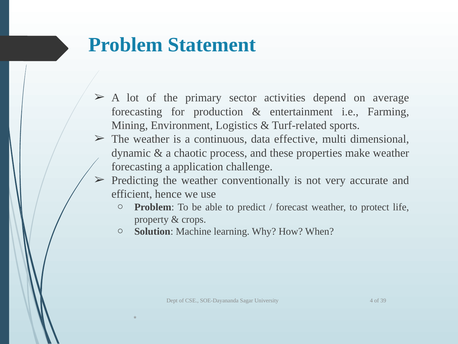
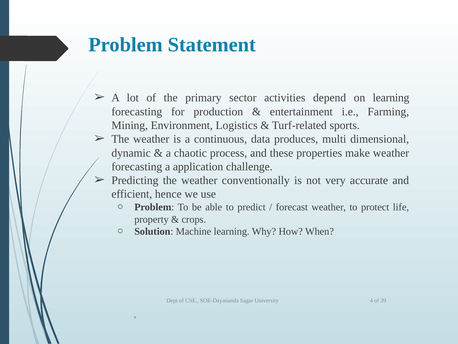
on average: average -> learning (391, 98)
effective: effective -> produces (296, 139)
